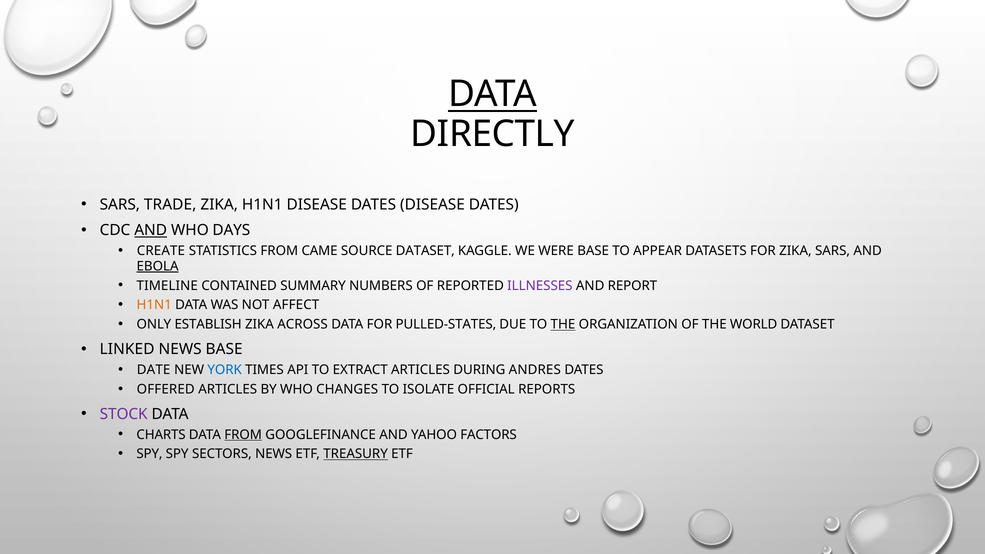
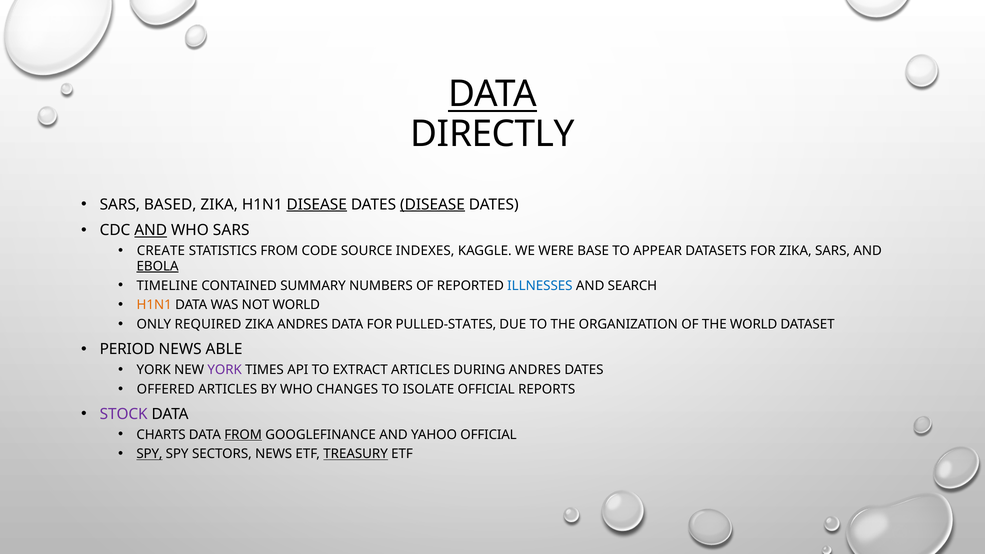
TRADE: TRADE -> BASED (170, 204)
DISEASE underline: none -> present (317, 204)
DISEASE underline: none -> present (432, 204)
WHO DAYS: DAYS -> SARS (231, 230)
CAME: CAME -> CODE (320, 251)
SOURCE DATASET: DATASET -> INDEXES (425, 251)
ILLNESSES colour: purple -> blue (540, 286)
REPORT: REPORT -> SEARCH (632, 286)
NOT AFFECT: AFFECT -> WORLD (296, 305)
ESTABLISH: ESTABLISH -> REQUIRED (208, 325)
ZIKA ACROSS: ACROSS -> ANDRES (303, 325)
THE underline: present -> none (563, 325)
LINKED: LINKED -> PERIOD (127, 349)
NEWS BASE: BASE -> ABLE (224, 349)
DATE: DATE -> YORK (154, 370)
YORK colour: blue -> purple (225, 370)
YAHOO FACTORS: FACTORS -> OFFICIAL (489, 435)
SPY underline: none -> present (149, 454)
